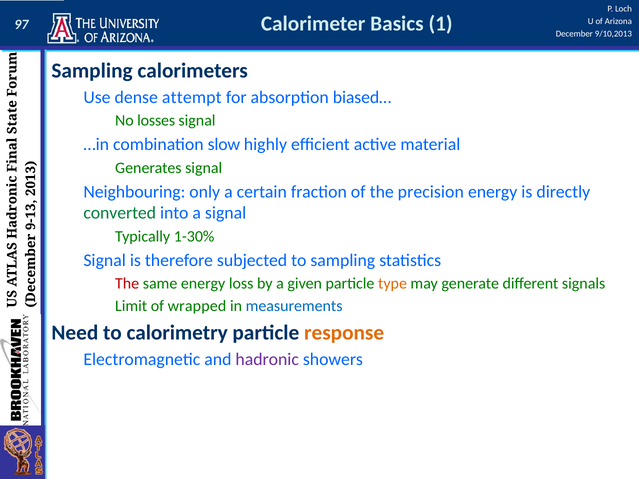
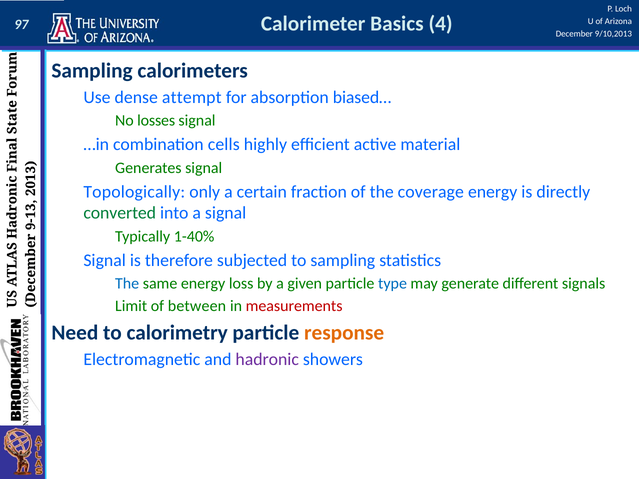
Basics 1: 1 -> 4 (441, 24)
slow: slow -> cells (224, 145)
Neighbouring: Neighbouring -> Topologically (134, 192)
precision: precision -> coverage (431, 192)
1-30%: 1-30% -> 1-40% (194, 237)
The colour: red -> blue (127, 284)
type colour: orange -> blue (393, 284)
wrapped: wrapped -> between (197, 306)
measurements colour: blue -> red (294, 306)
